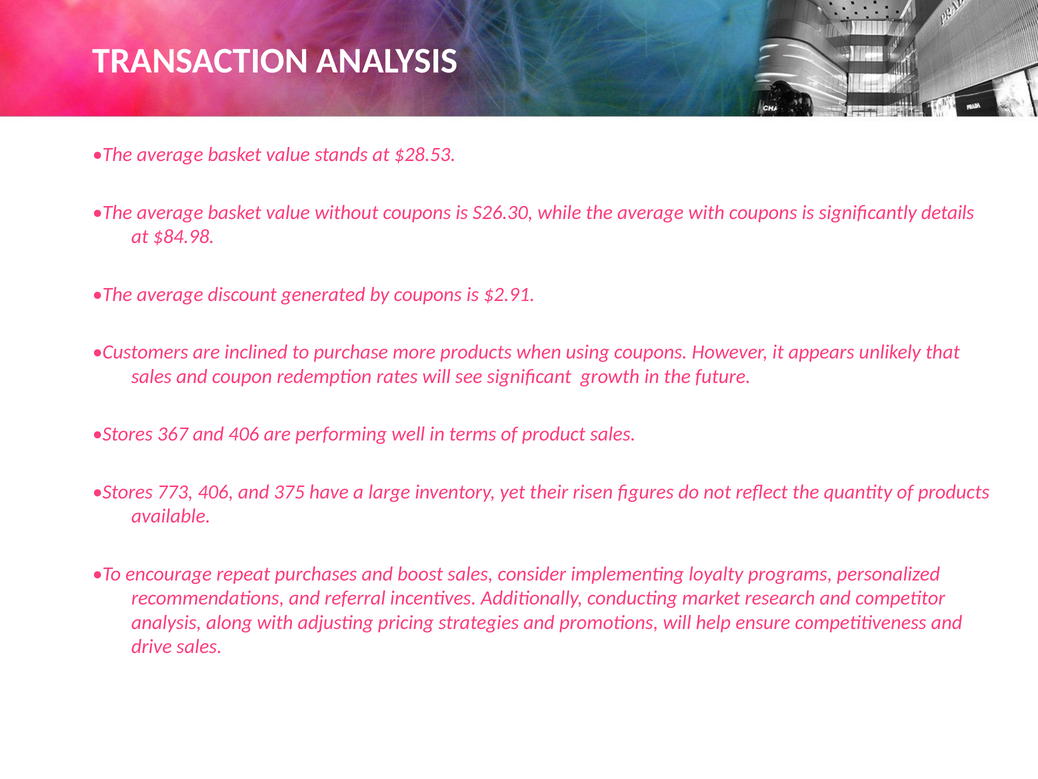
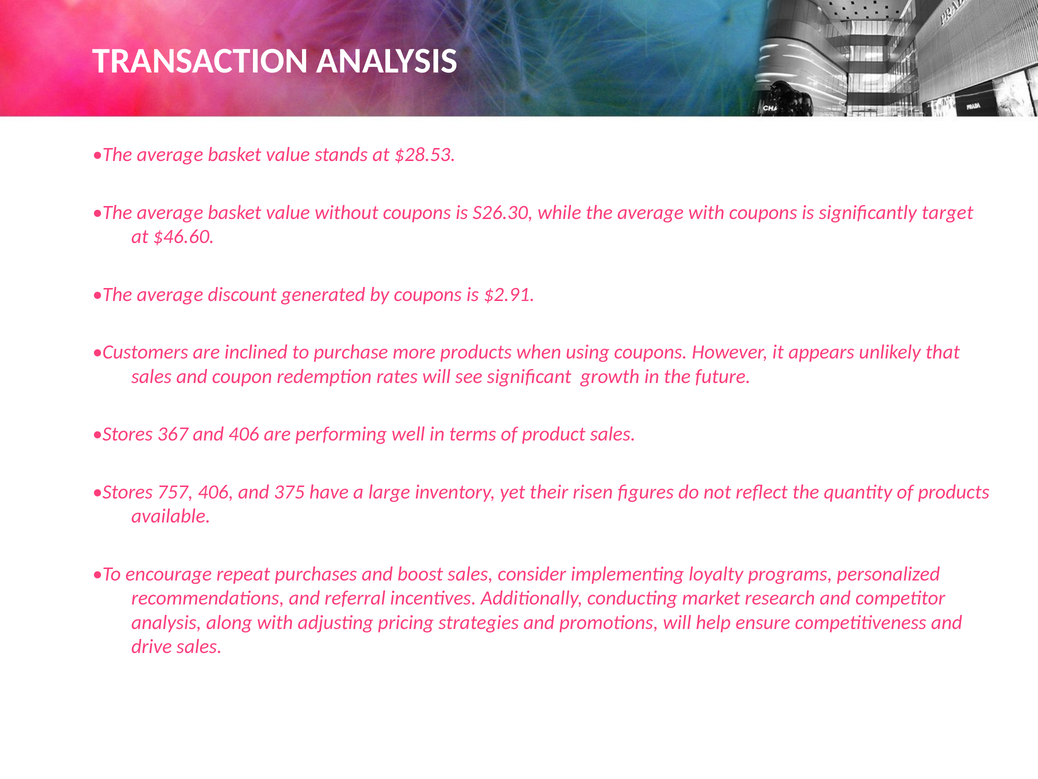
details: details -> target (948, 212)
$84.98: $84.98 -> $46.60 (184, 236)
773: 773 -> 757 (175, 492)
